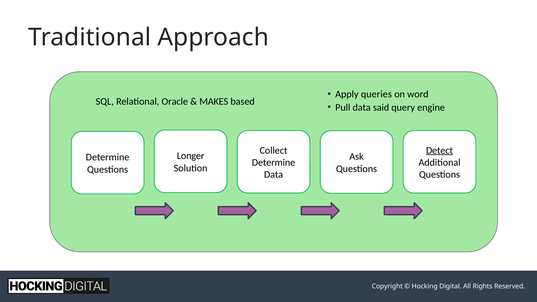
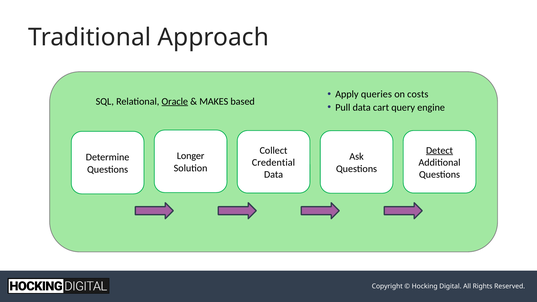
word: word -> costs (418, 94)
Oracle underline: none -> present (175, 101)
said: said -> cart (381, 107)
Determine: Determine -> Credential (273, 162)
